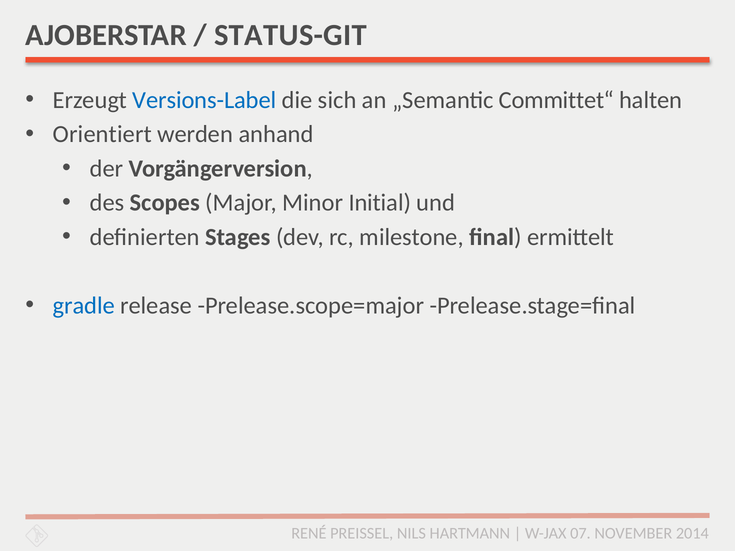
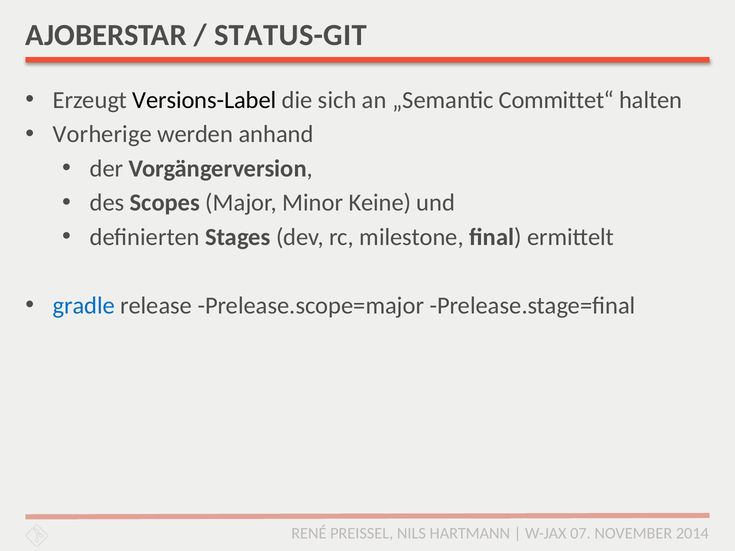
Versions-Label colour: blue -> black (204, 100)
Orientiert: Orientiert -> Vorherige (102, 134)
Initial: Initial -> Keine (380, 203)
